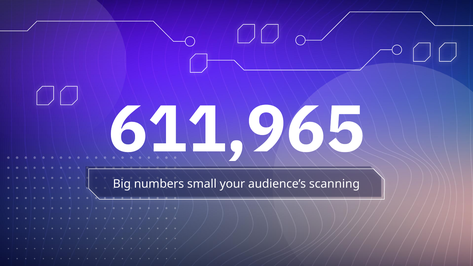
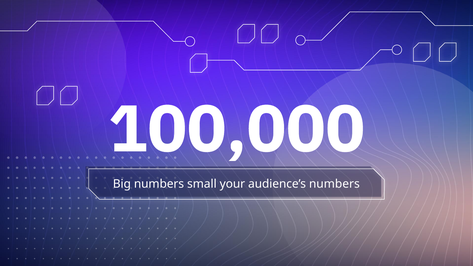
611,965: 611,965 -> 100,000 (237, 130)
audience’s scanning: scanning -> numbers (334, 184)
